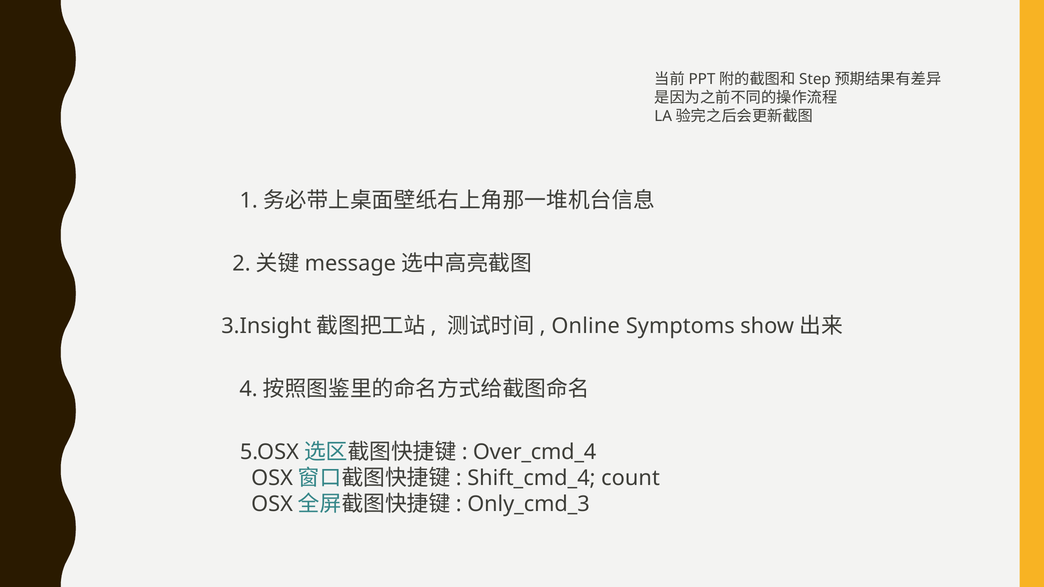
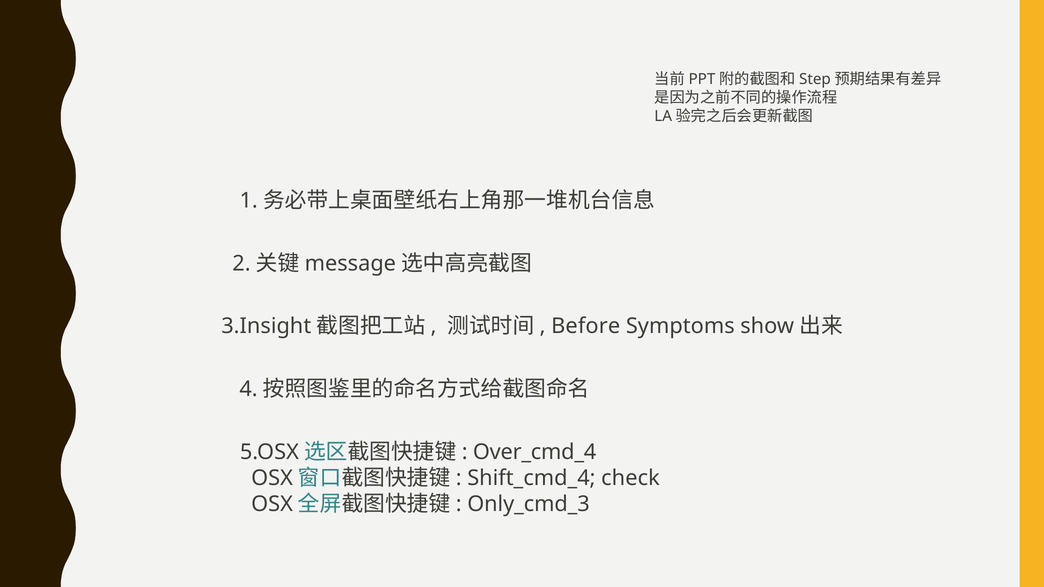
Online: Online -> Before (586, 326)
count: count -> check (631, 478)
